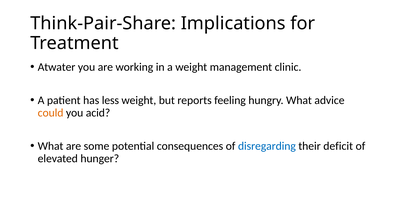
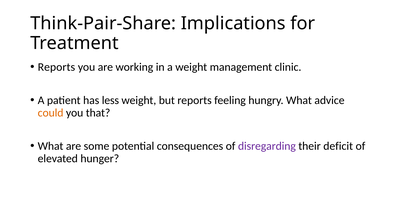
Atwater: Atwater -> Reports (56, 67)
acid: acid -> that (98, 113)
disregarding colour: blue -> purple (267, 146)
